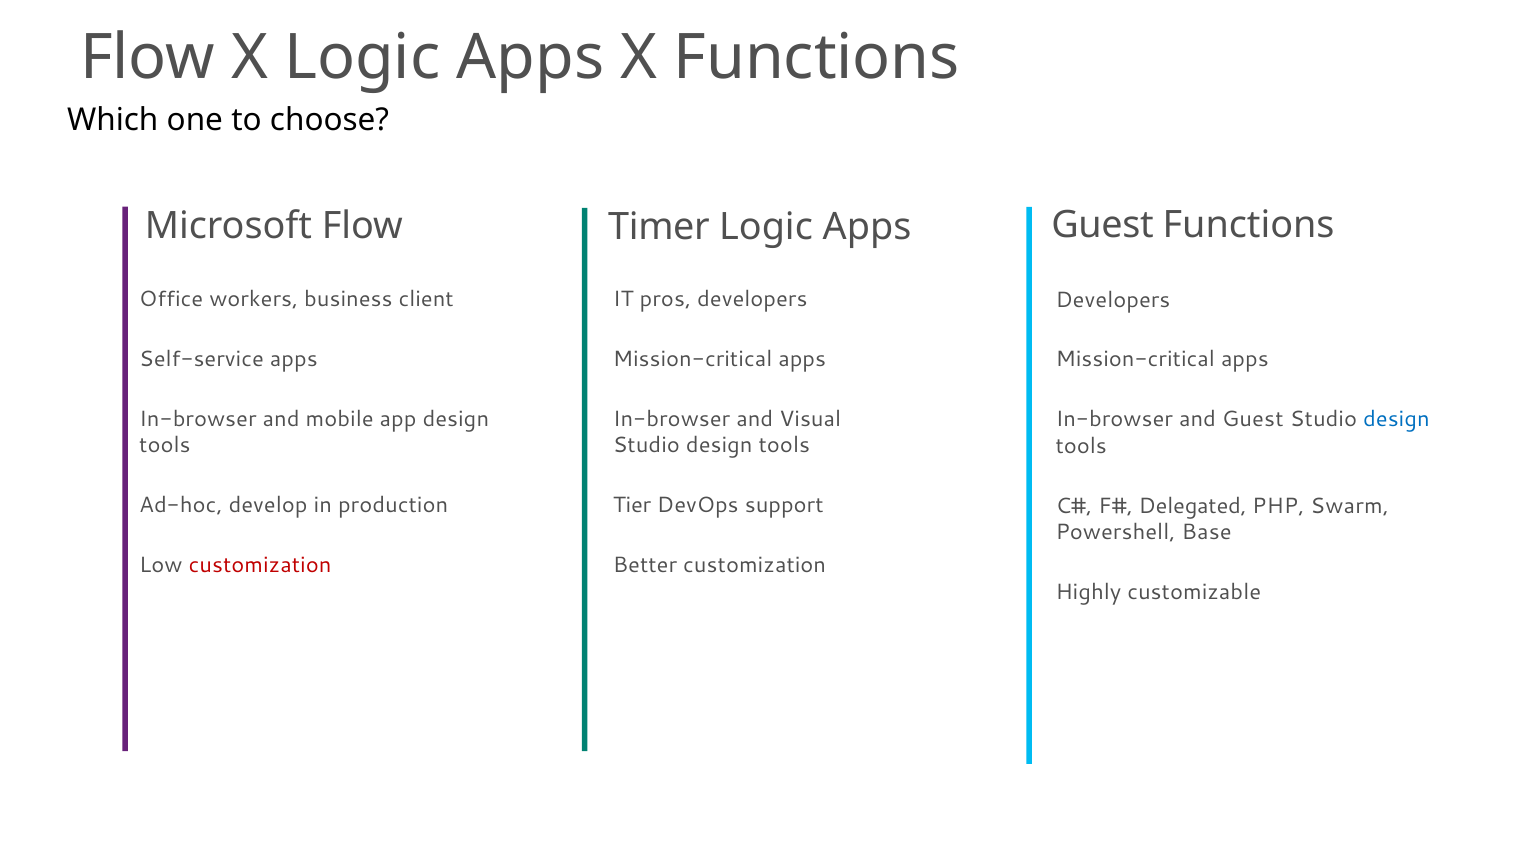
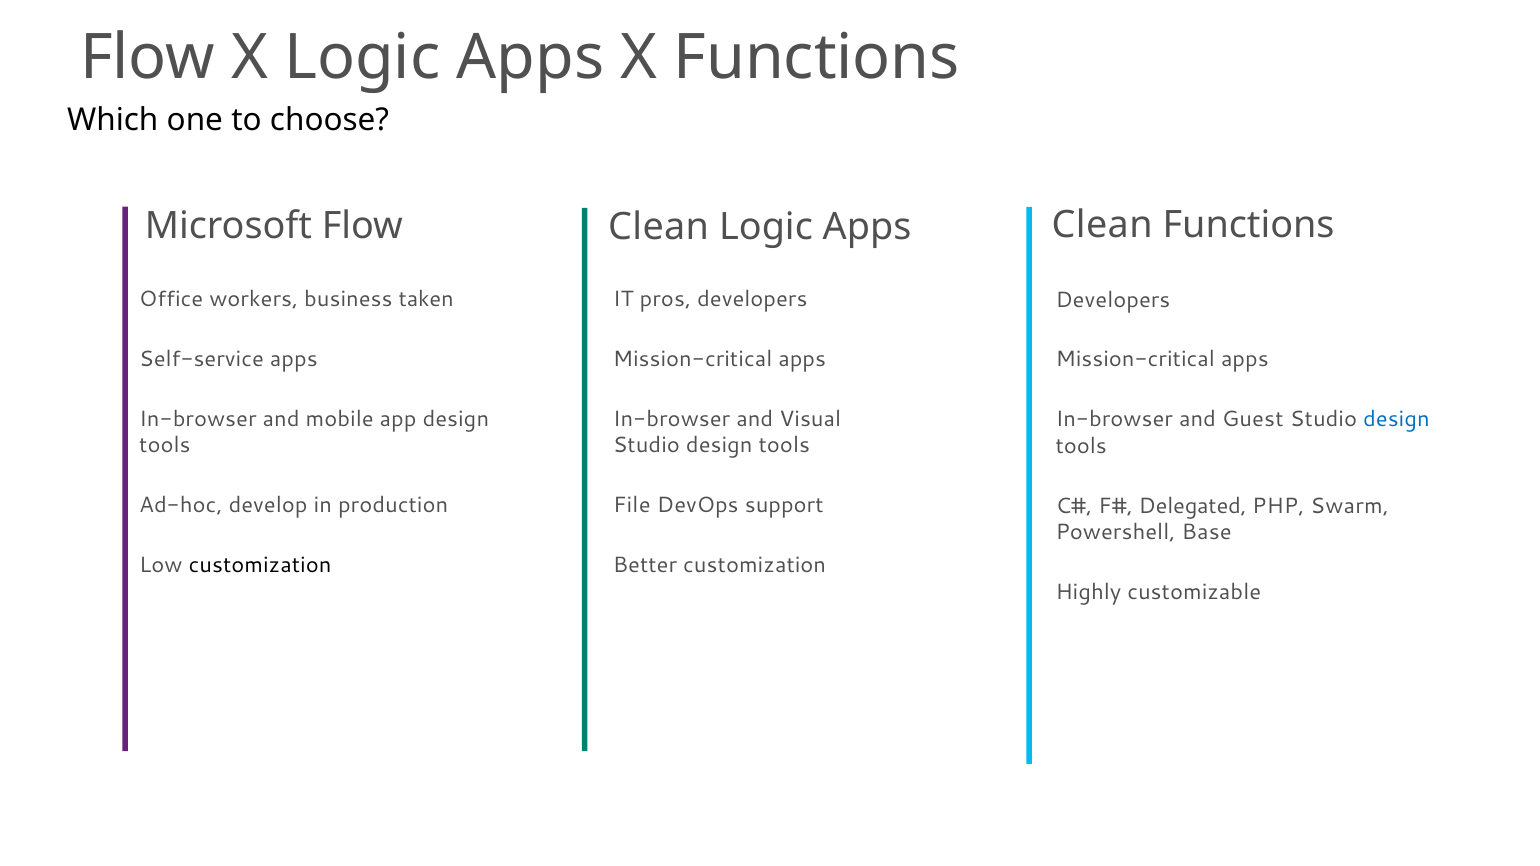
Flow Timer: Timer -> Clean (659, 227)
Apps Guest: Guest -> Clean (1102, 225)
client: client -> taken (426, 299)
Tier: Tier -> File (632, 505)
customization colour: red -> black (260, 565)
